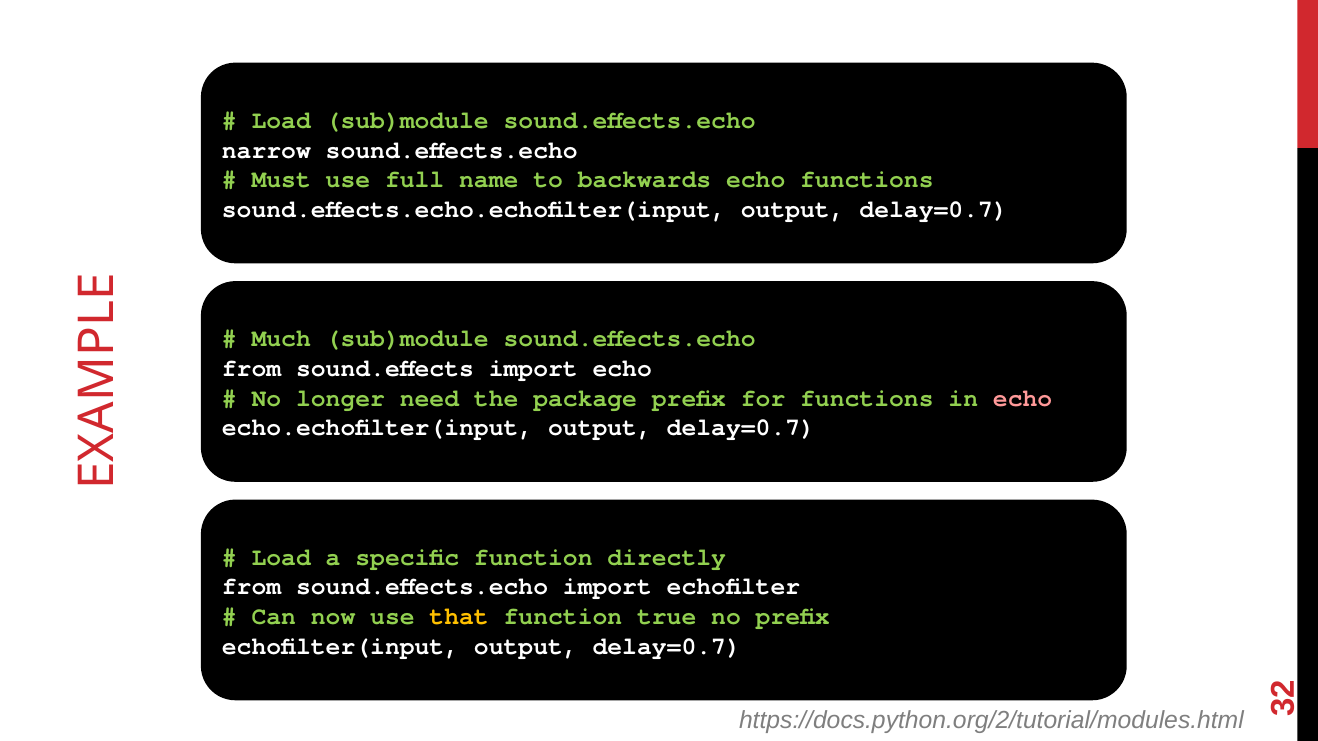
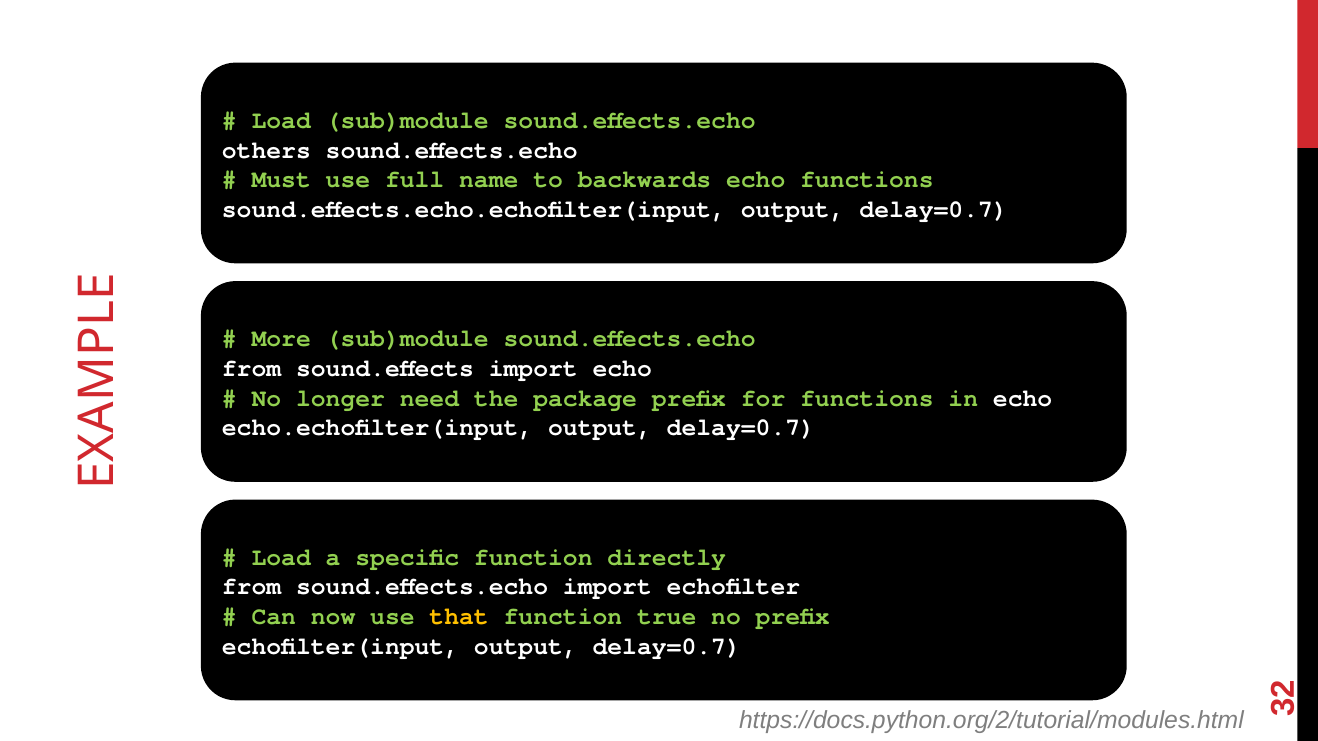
narrow: narrow -> others (266, 150)
Much: Much -> More (281, 339)
echo colour: pink -> white (1023, 398)
